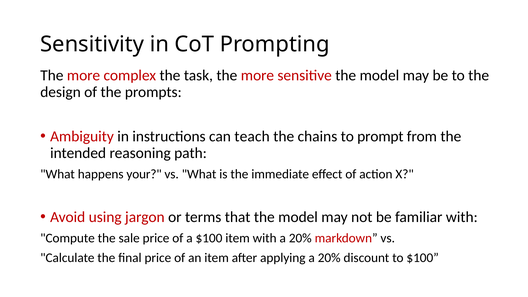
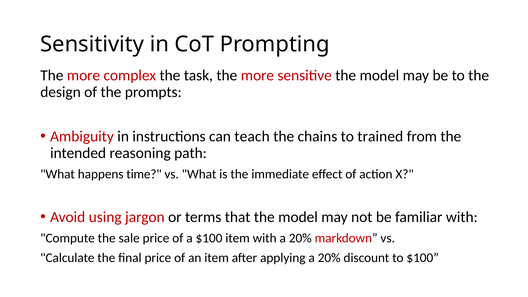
prompt: prompt -> trained (380, 136)
your: your -> time (144, 174)
